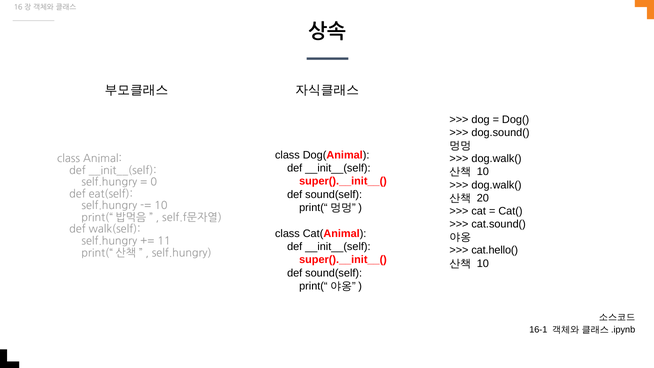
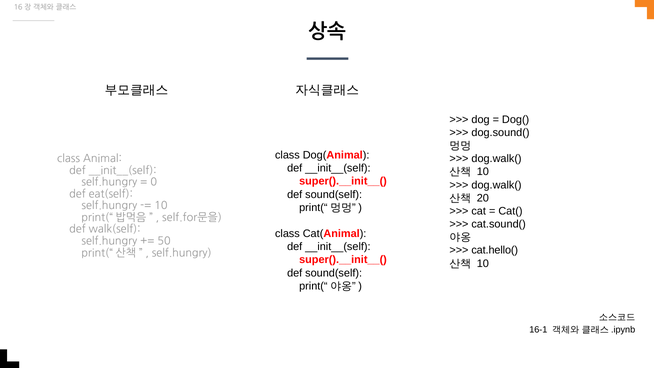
self.f문자열: self.f문자열 -> self.for문을 (192, 218)
11: 11 -> 50 (164, 241)
